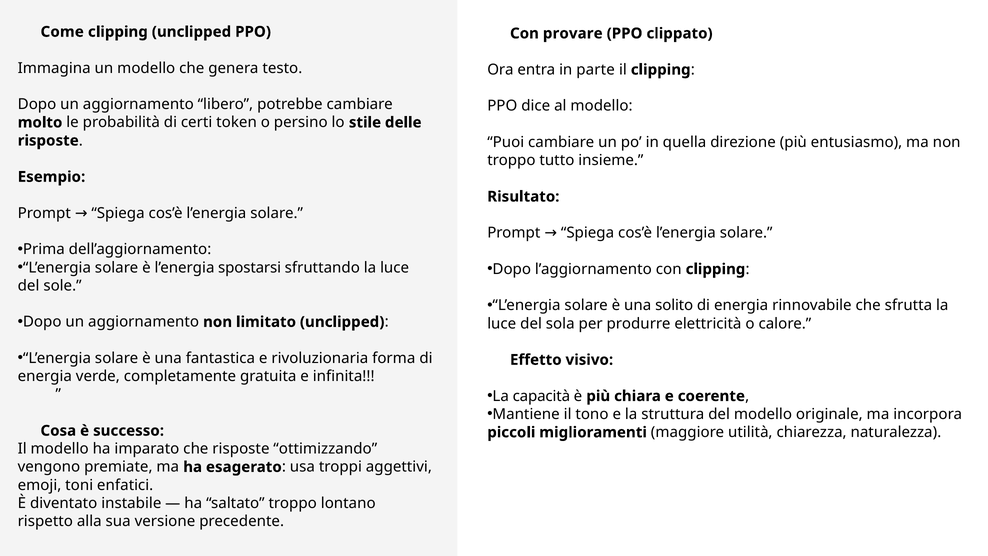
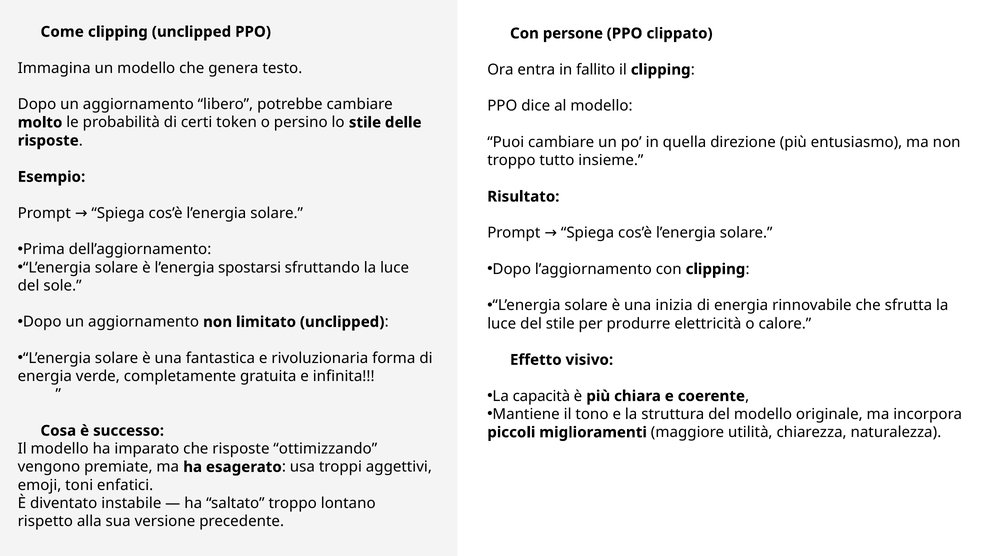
provare: provare -> persone (573, 33)
parte: parte -> fallito (596, 70)
solito: solito -> inizia (674, 305)
del sola: sola -> stile (560, 323)
